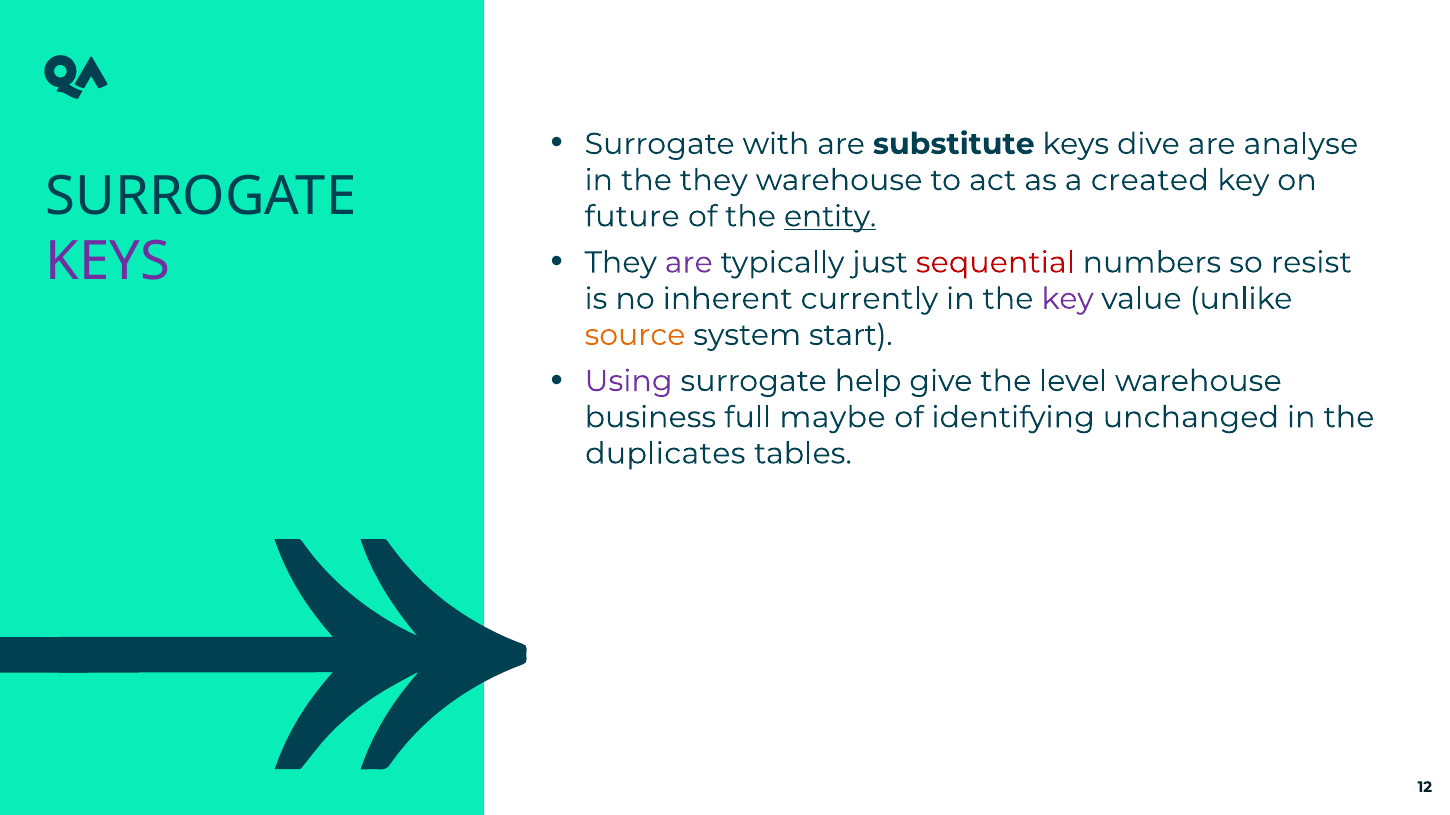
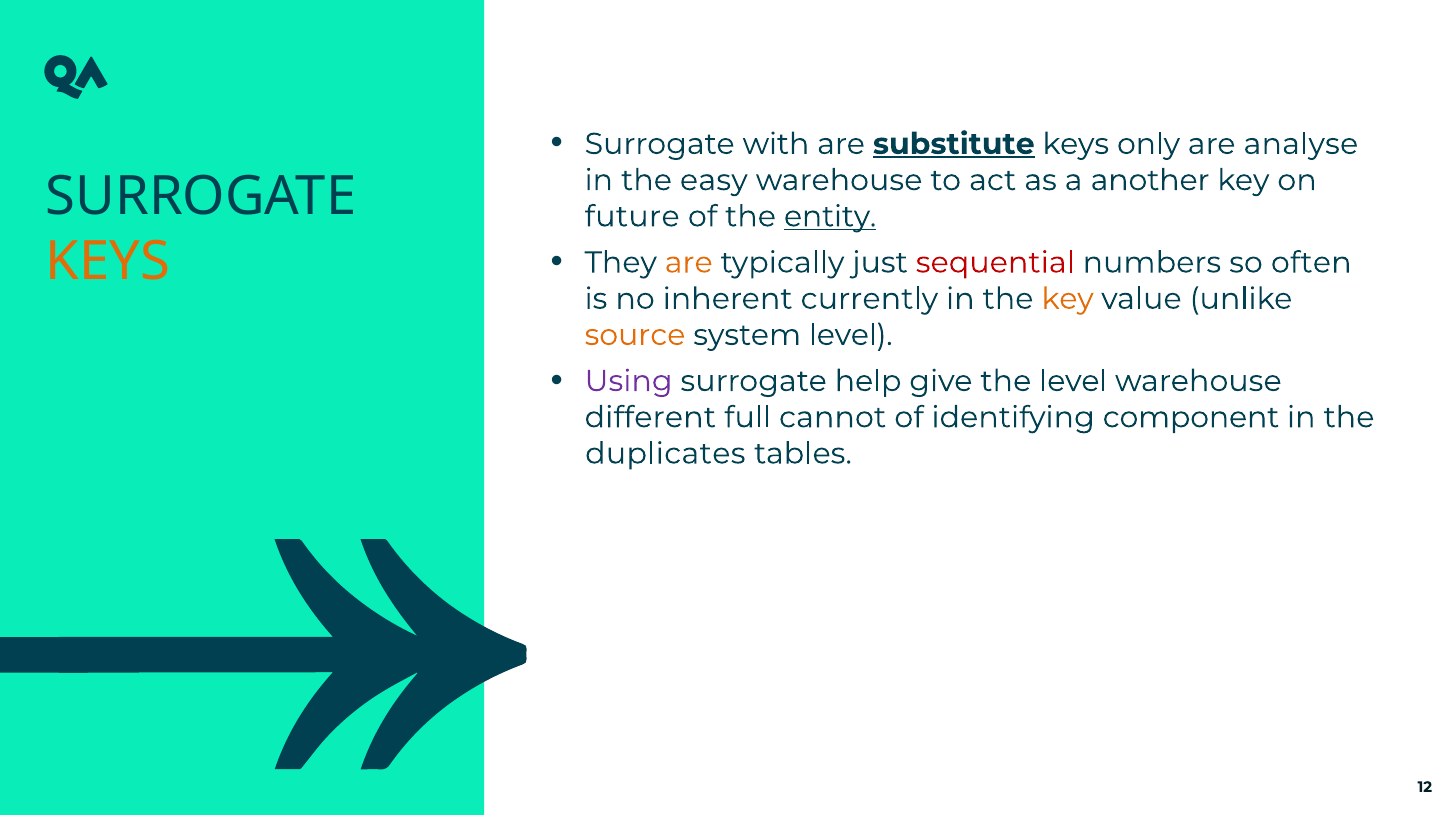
substitute underline: none -> present (954, 144)
dive: dive -> only (1148, 144)
the they: they -> easy (714, 180)
created: created -> another (1150, 180)
are colour: purple -> orange (689, 263)
resist: resist -> often (1311, 263)
KEYS colour: purple -> orange (108, 262)
key colour: purple -> orange (1068, 299)
system start: start -> level (851, 335)
business: business -> different (650, 418)
maybe: maybe -> cannot (833, 418)
unchanged: unchanged -> component (1191, 418)
